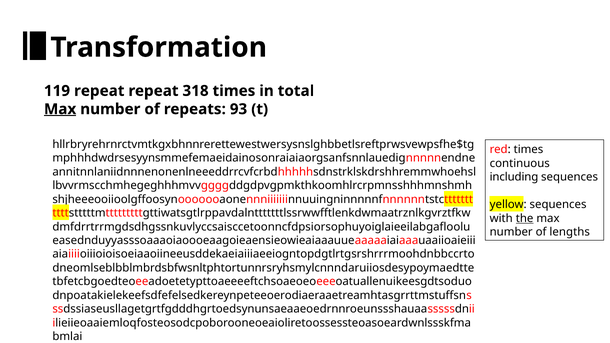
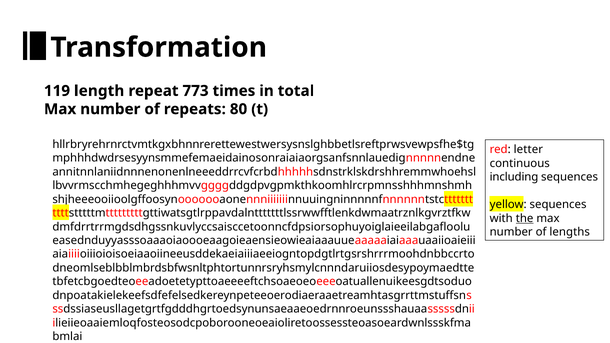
119 repeat: repeat -> length (99, 91)
318: 318 -> 773 (196, 91)
Max underline: present -> none (60, 109)
93: 93 -> 80 (239, 109)
red times: times -> letter (528, 150)
